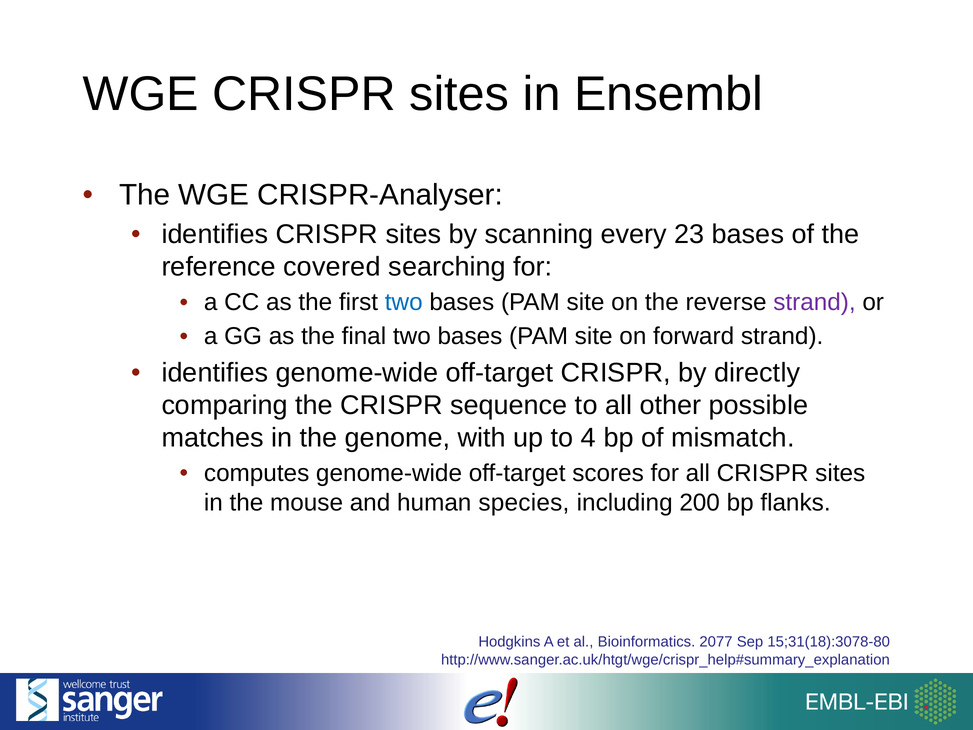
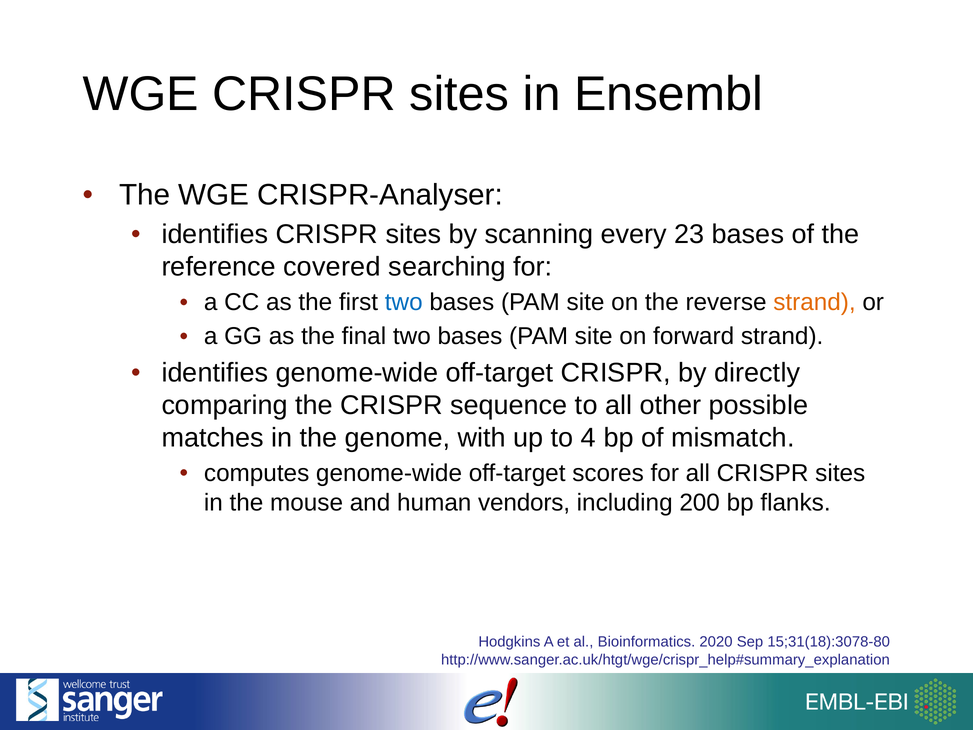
strand colour: purple -> orange (814, 302)
species: species -> vendors (524, 502)
2077: 2077 -> 2020 (716, 642)
